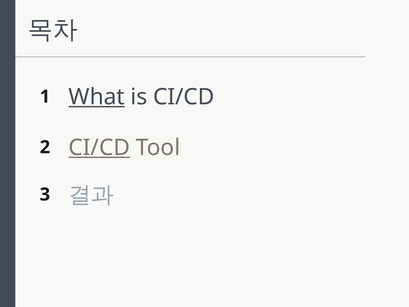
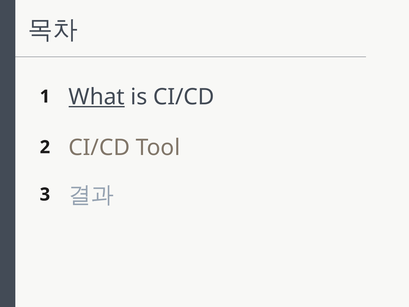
CI/CD underline: present -> none (99, 147)
